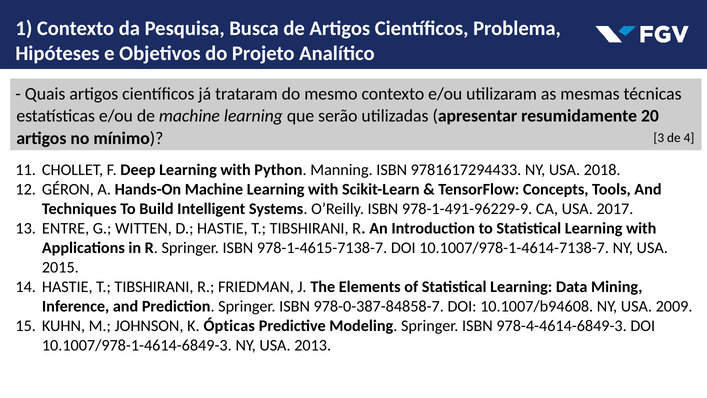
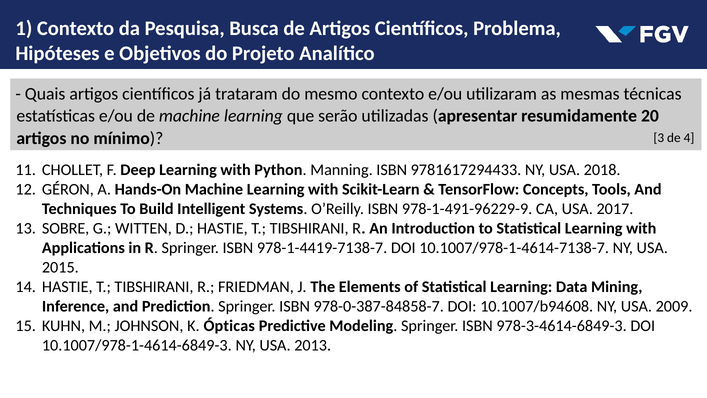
ENTRE: ENTRE -> SOBRE (66, 228)
978-1-4615-7138-7: 978-1-4615-7138-7 -> 978-1-4419-7138-7 (322, 248)
978-4-4614-6849-3: 978-4-4614-6849-3 -> 978-3-4614-6849-3 (562, 325)
